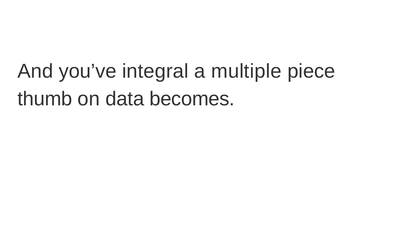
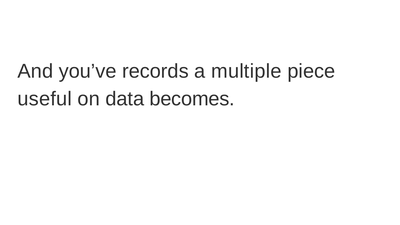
integral: integral -> records (155, 71)
thumb: thumb -> useful (45, 99)
